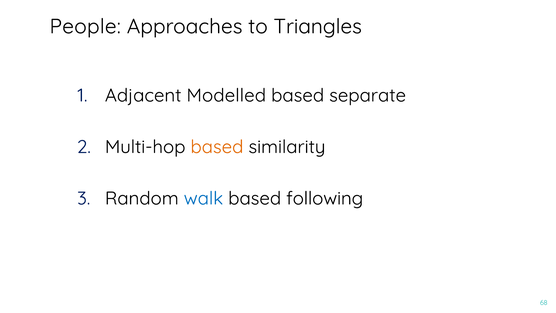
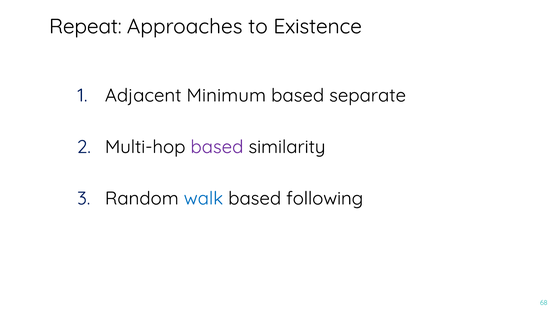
People: People -> Repeat (85, 26)
Triangles: Triangles -> Existence (318, 26)
Modelled: Modelled -> Minimum (226, 95)
based colour: orange -> purple (217, 147)
